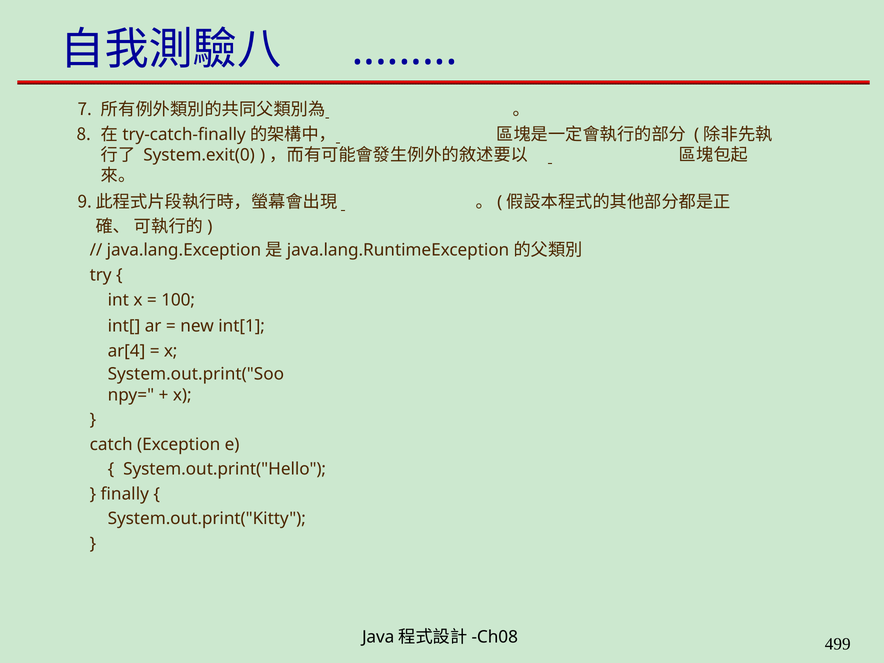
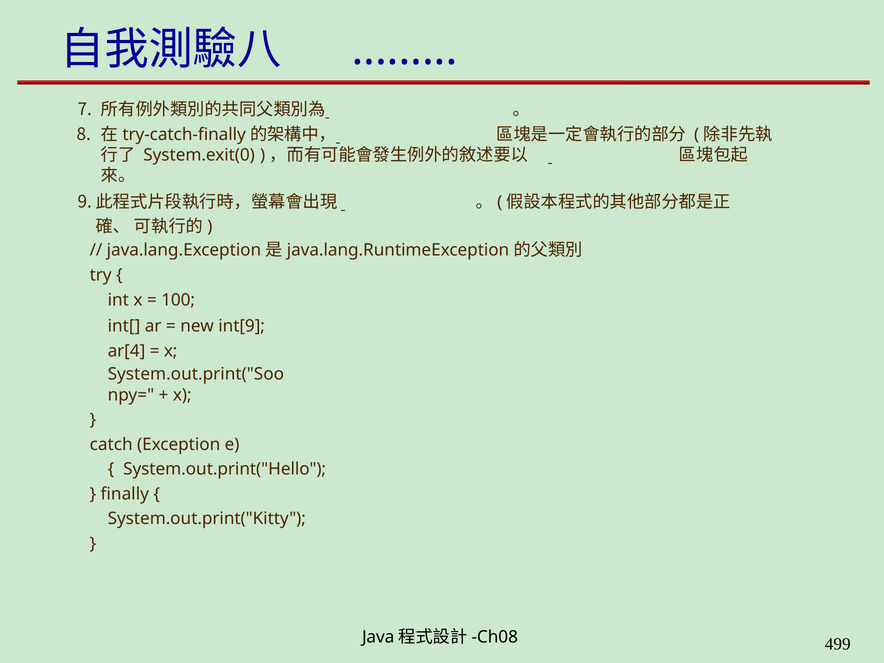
int[1: int[1 -> int[9 (242, 326)
